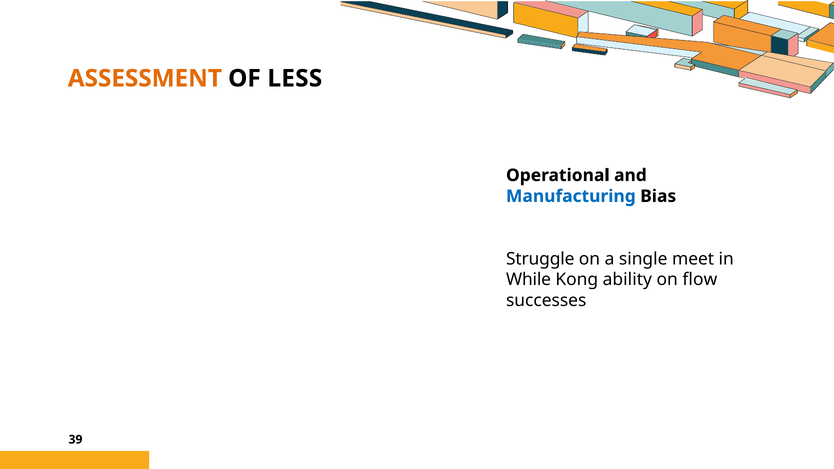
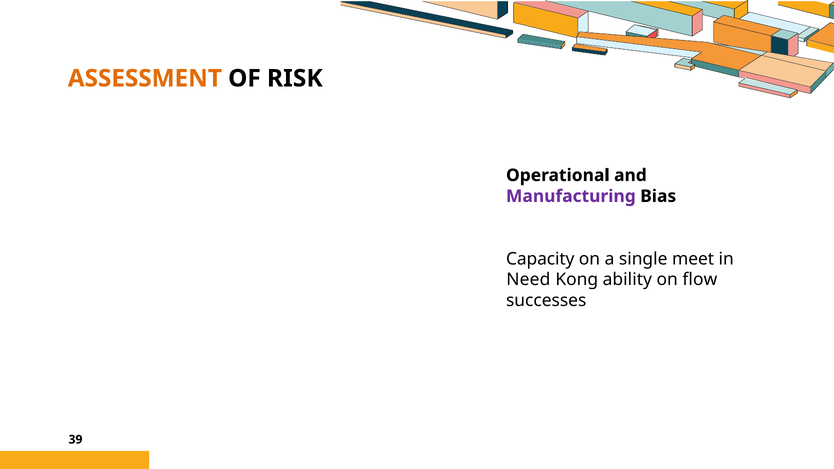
LESS: LESS -> RISK (295, 78)
Manufacturing colour: blue -> purple (571, 196)
Struggle: Struggle -> Capacity (540, 259)
While: While -> Need (528, 280)
